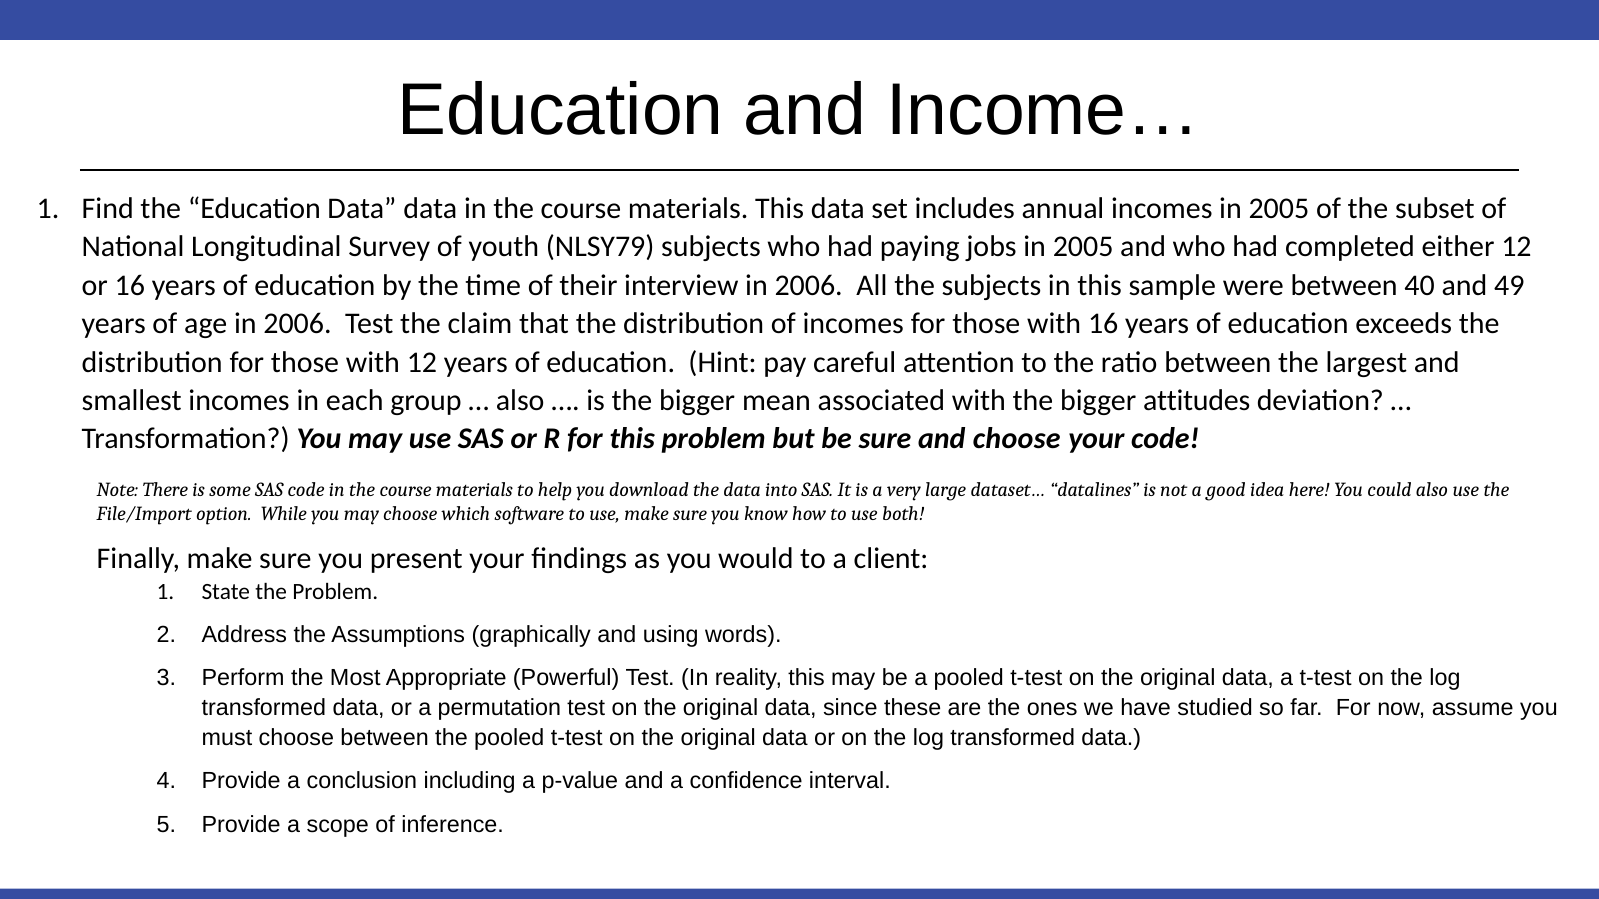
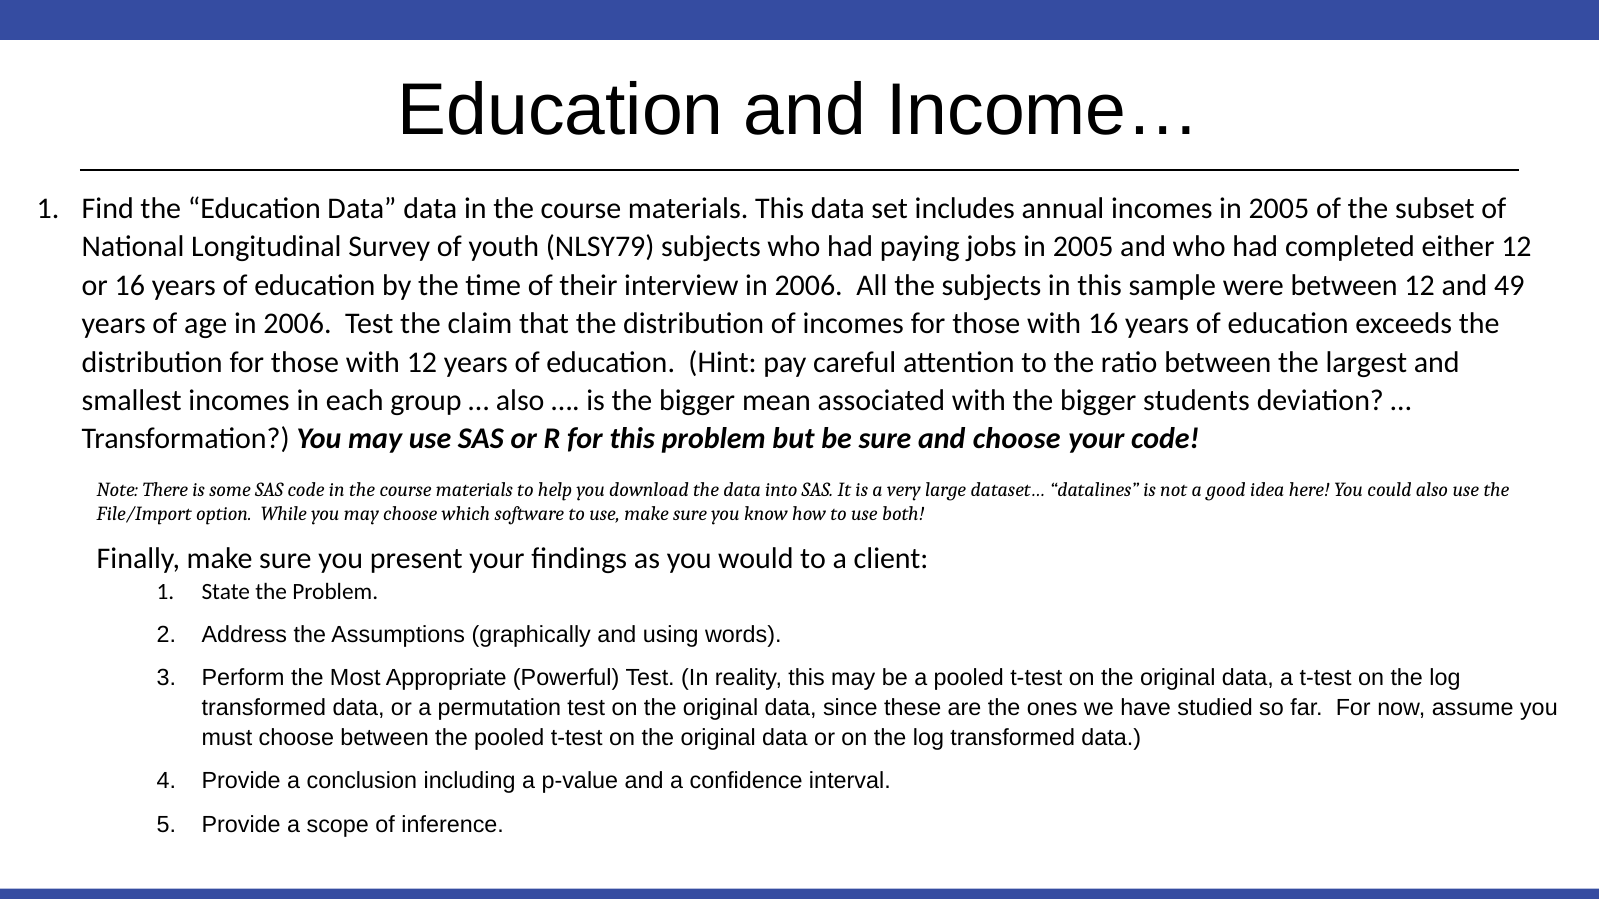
between 40: 40 -> 12 (1420, 285)
attitudes: attitudes -> students (1196, 401)
